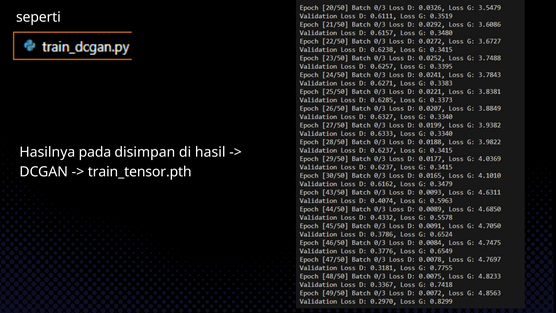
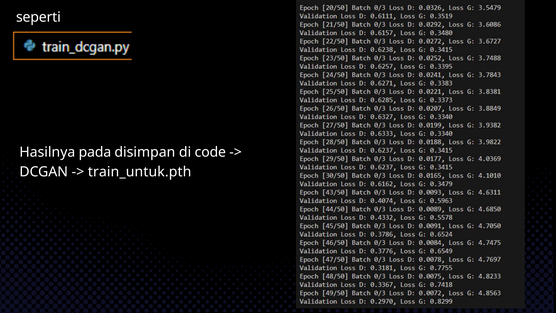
hasil: hasil -> code (210, 152)
train_tensor.pth: train_tensor.pth -> train_untuk.pth (140, 172)
